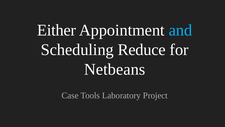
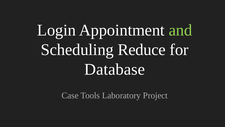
Either: Either -> Login (57, 30)
and colour: light blue -> light green (180, 30)
Netbeans: Netbeans -> Database (115, 69)
